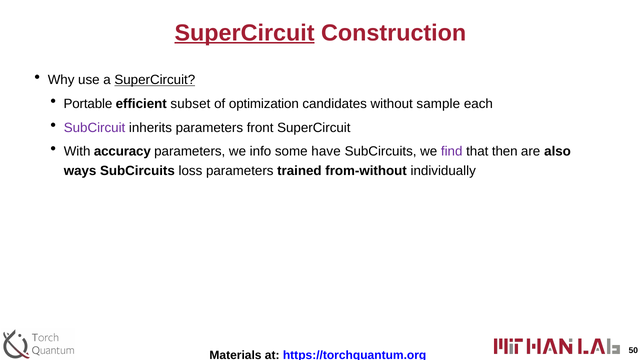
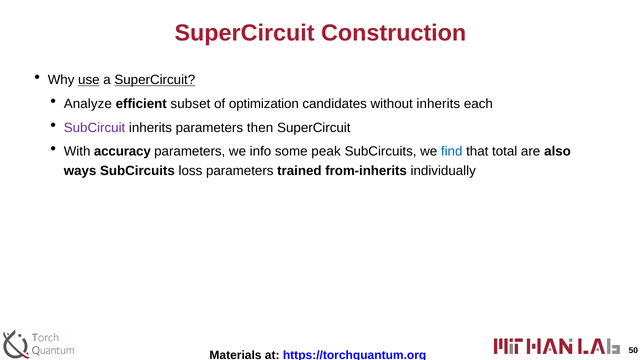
SuperCircuit underline: present -> none (245, 33)
use underline: none -> present (89, 80)
Portable: Portable -> Analyze (88, 104)
without sample: sample -> inherits (438, 104)
front: front -> then (260, 128)
have: have -> peak (326, 152)
find colour: purple -> blue (452, 152)
then: then -> total (505, 152)
from-without: from-without -> from-inherits (366, 171)
